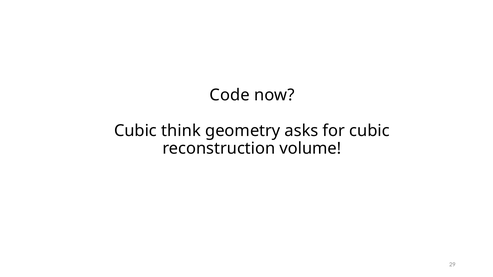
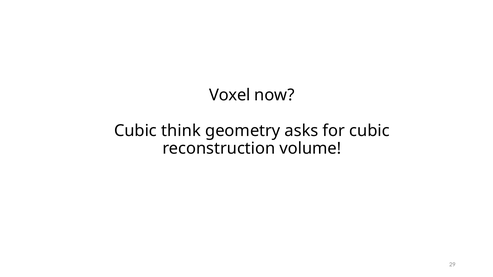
Code: Code -> Voxel (230, 95)
